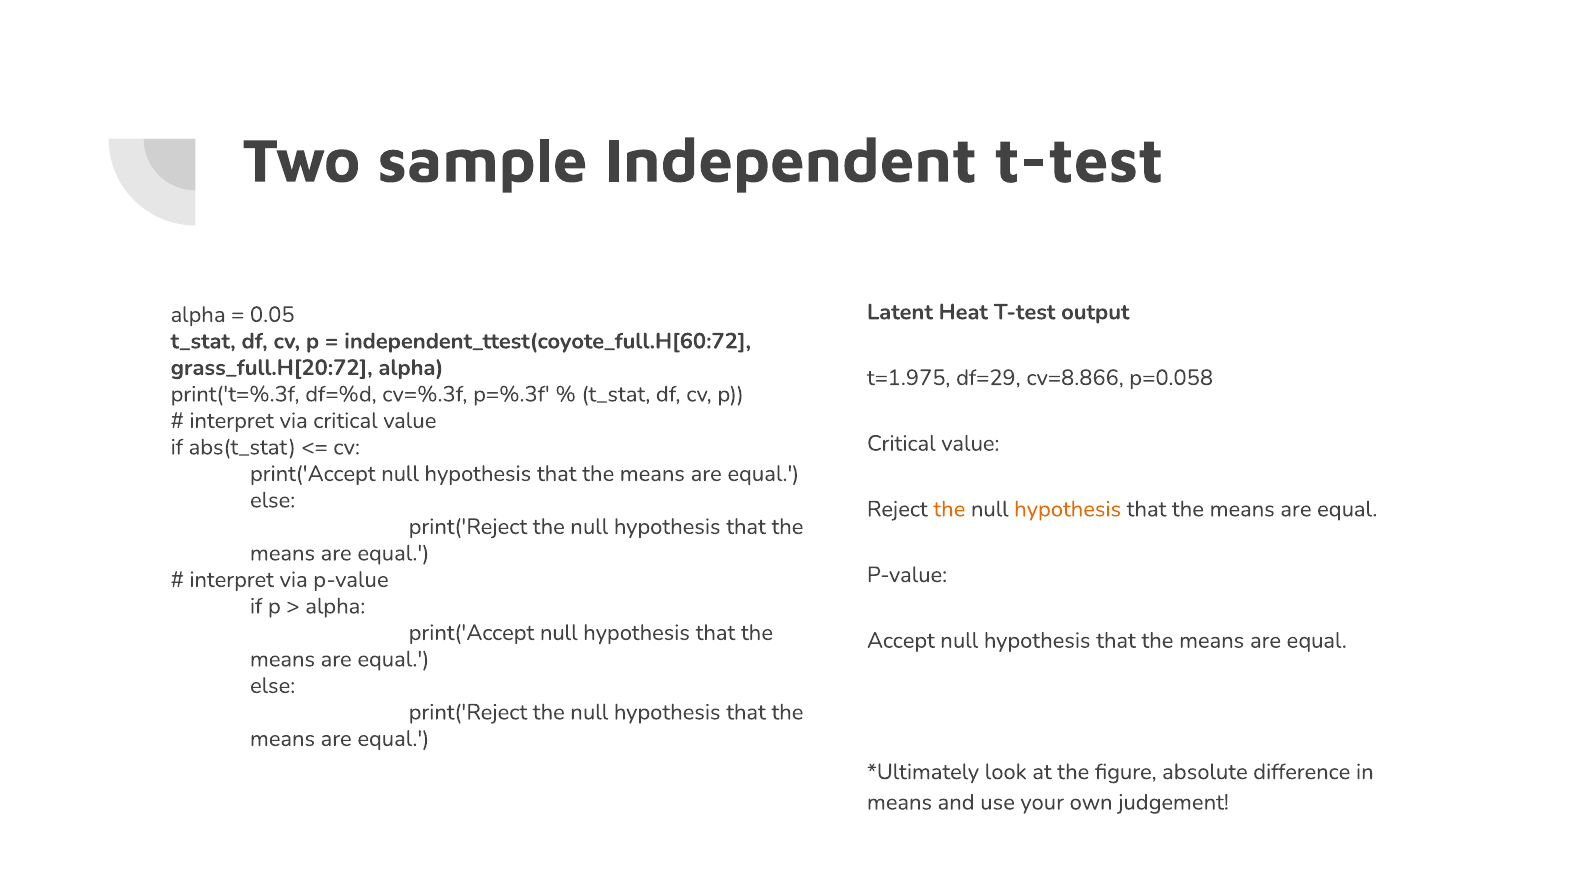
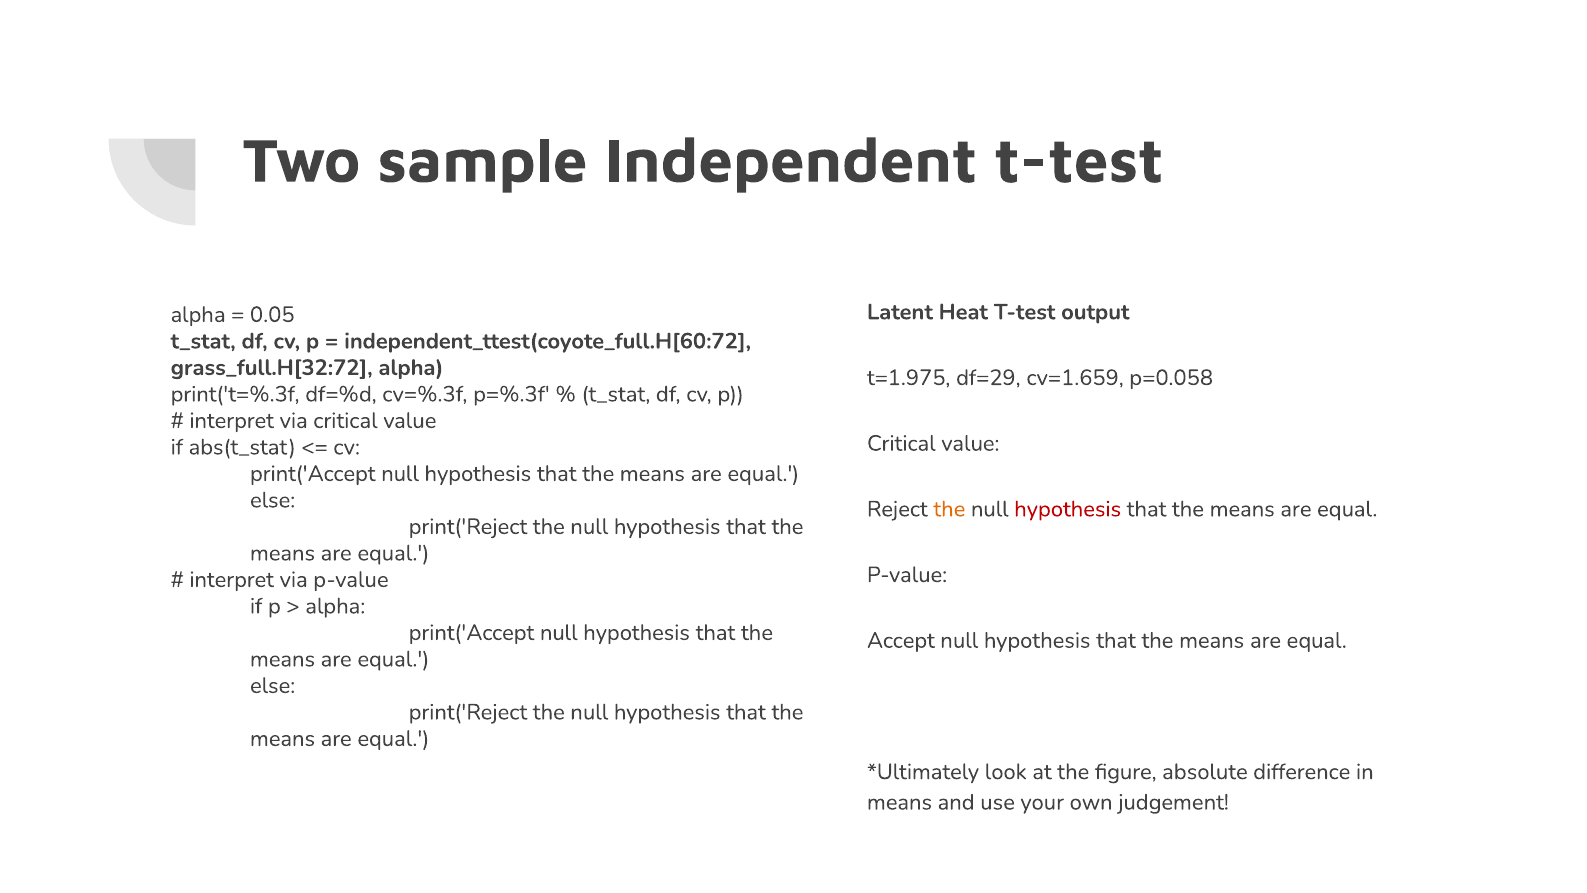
grass_full.H[20:72: grass_full.H[20:72 -> grass_full.H[32:72 (272, 368)
cv=8.866: cv=8.866 -> cv=1.659 (1075, 378)
hypothesis colour: orange -> red (1068, 509)
